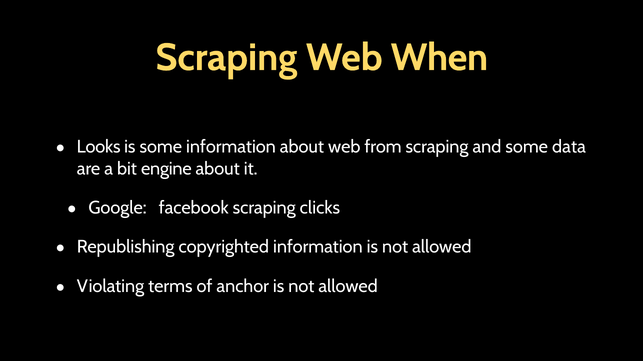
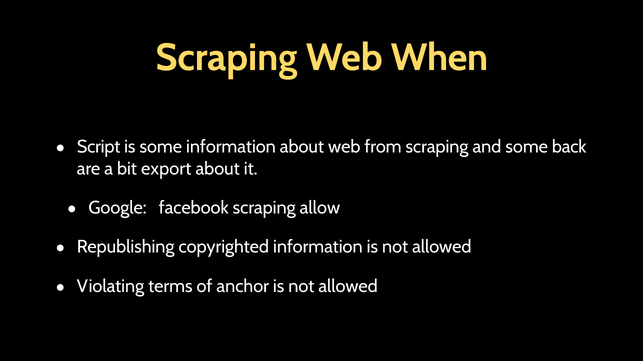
Looks: Looks -> Script (99, 147)
data: data -> back (569, 147)
engine: engine -> export (166, 169)
clicks: clicks -> allow (320, 208)
